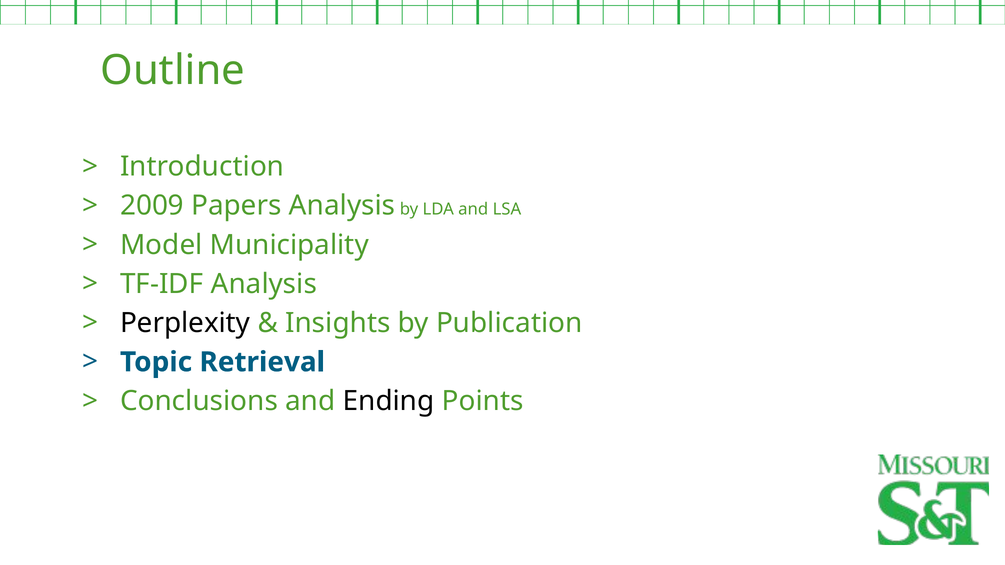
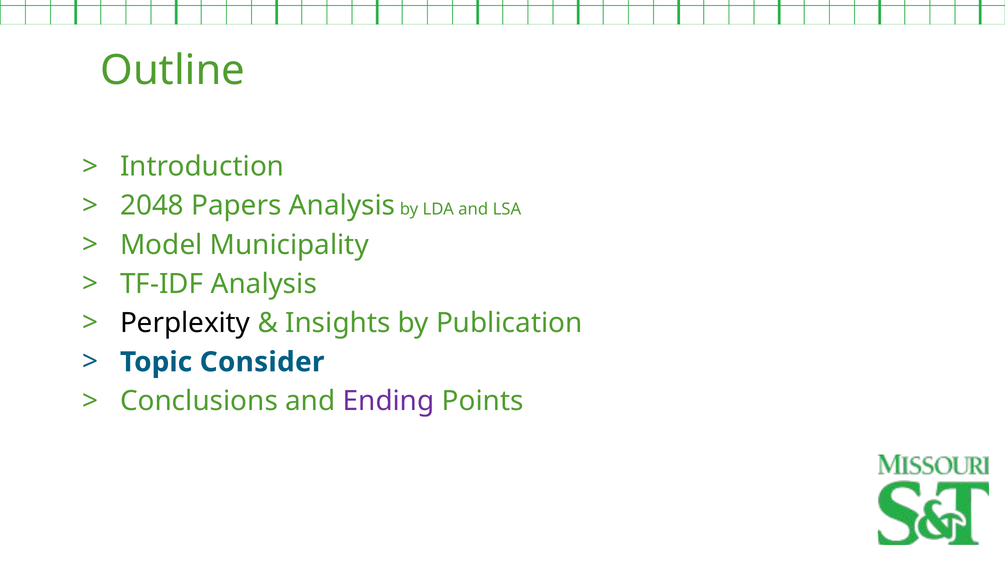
2009: 2009 -> 2048 (152, 206)
Retrieval: Retrieval -> Consider (262, 362)
Ending colour: black -> purple (389, 401)
